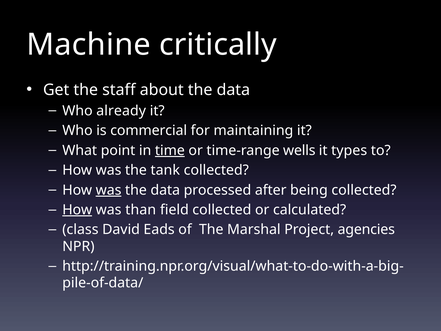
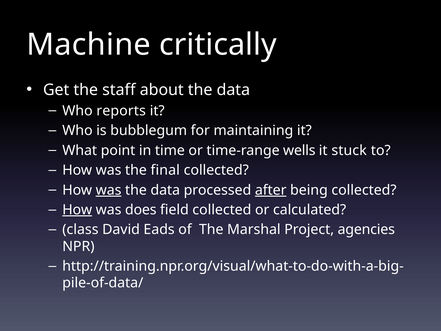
already: already -> reports (121, 111)
commercial: commercial -> bubblegum (149, 130)
time underline: present -> none (170, 150)
types: types -> stuck (349, 150)
tank: tank -> final (165, 170)
after underline: none -> present (271, 190)
than: than -> does (141, 210)
